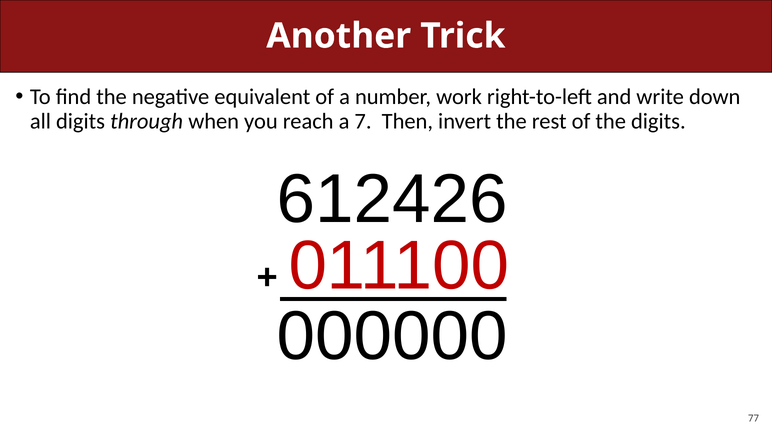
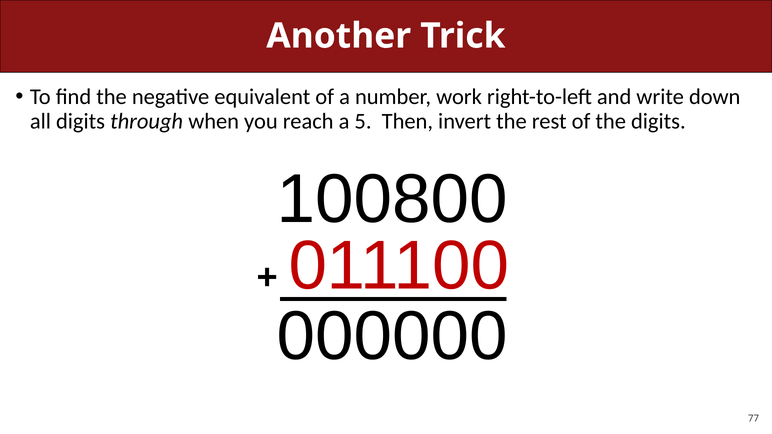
7: 7 -> 5 (363, 121)
612426: 612426 -> 100800 (392, 200)
